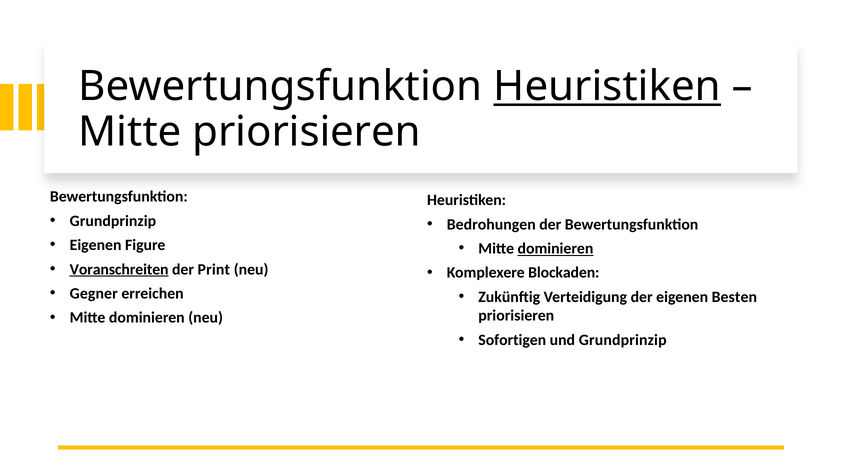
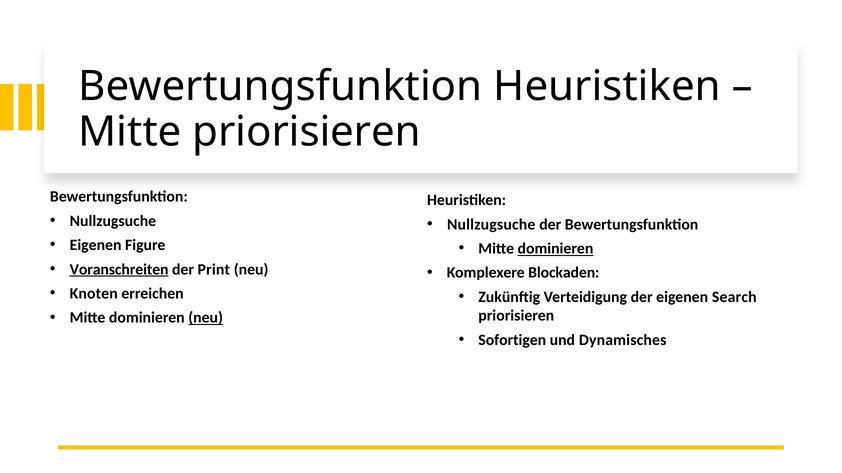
Heuristiken underline: present -> none (607, 87)
Grundprinzip: Grundprinzip -> Nullzugsuche (113, 221)
Bedrohungen: Bedrohungen -> Nullzugsuche (491, 225)
Gegner: Gegner -> Knoten (94, 294)
Besten: Besten -> Search (734, 297)
neu underline: none -> present (206, 318)
und Grundprinzip: Grundprinzip -> Dynamisches (623, 340)
